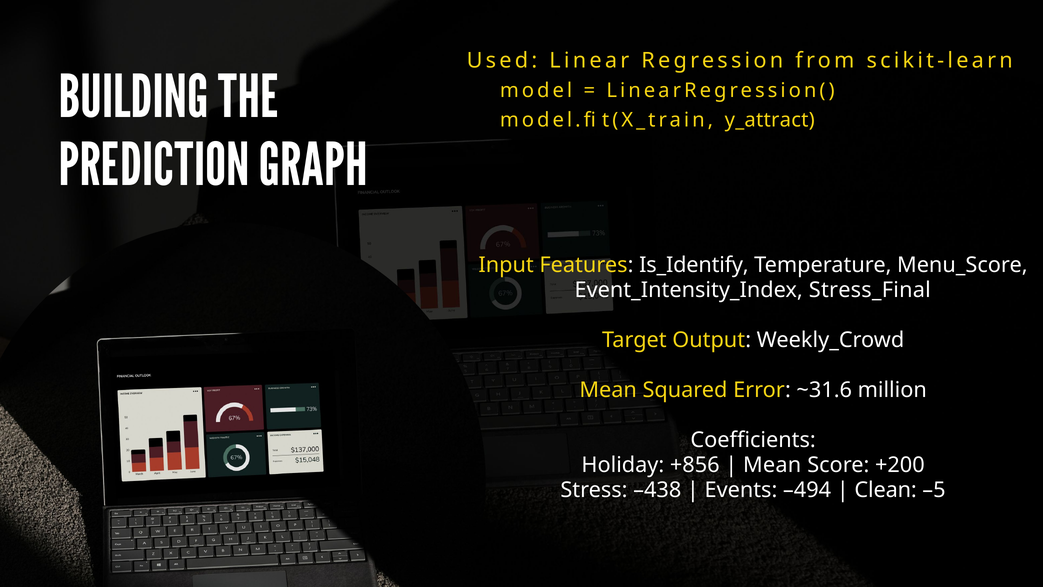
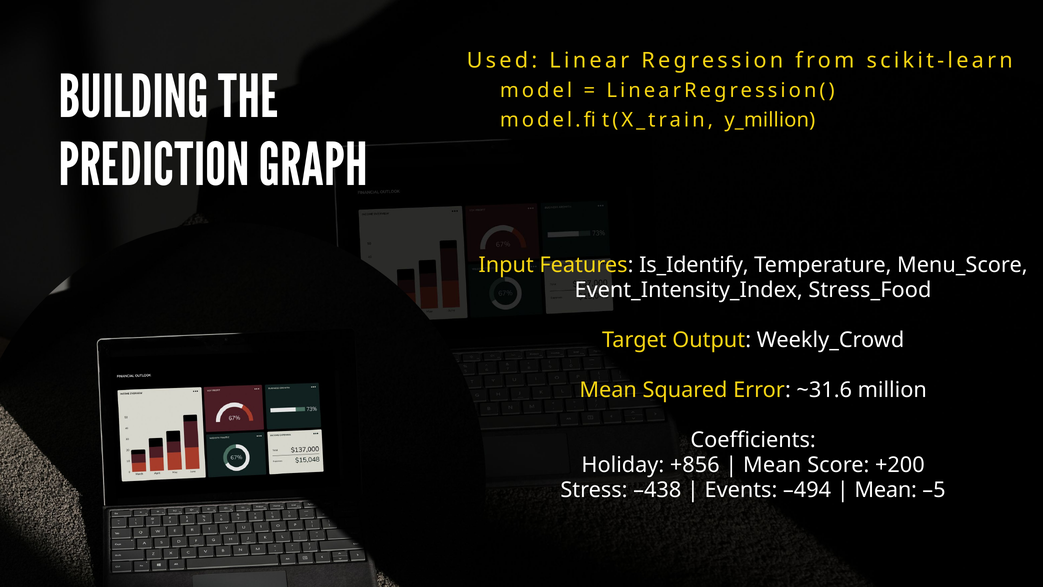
y_attract: y_attract -> y_million (770, 120)
Stress_Final: Stress_Final -> Stress_Food (870, 290)
Clean: Clean -> Mean (886, 490)
